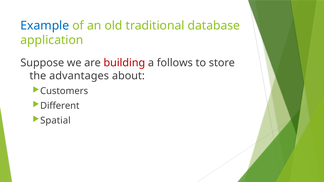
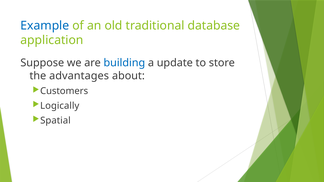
building colour: red -> blue (124, 63)
follows: follows -> update (175, 63)
Different: Different -> Logically (60, 106)
